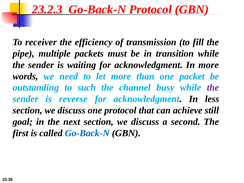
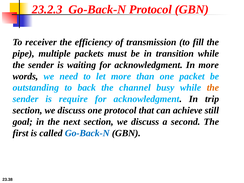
such: such -> back (87, 88)
the colour: purple -> orange (213, 88)
reverse: reverse -> require (73, 99)
less: less -> trip (212, 99)
